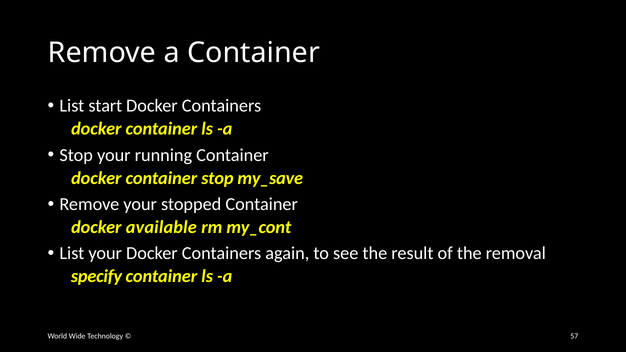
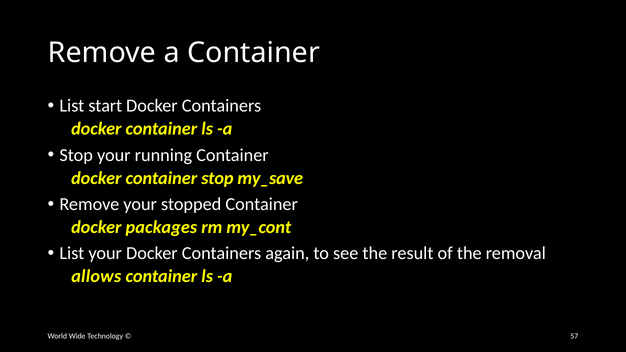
available: available -> packages (161, 227)
specify: specify -> allows (96, 276)
